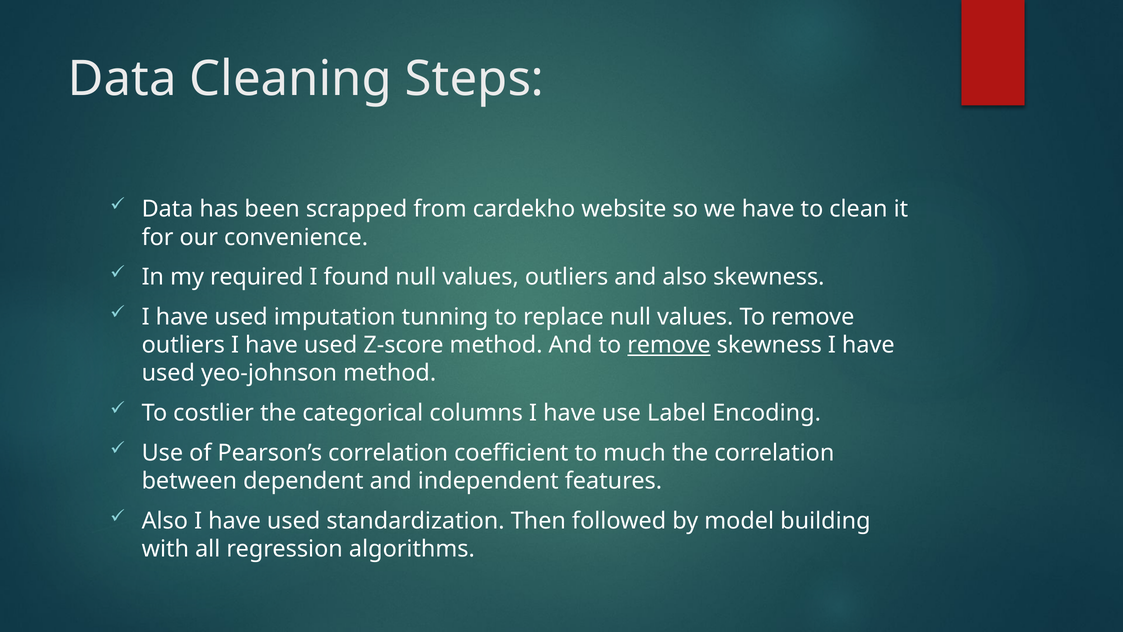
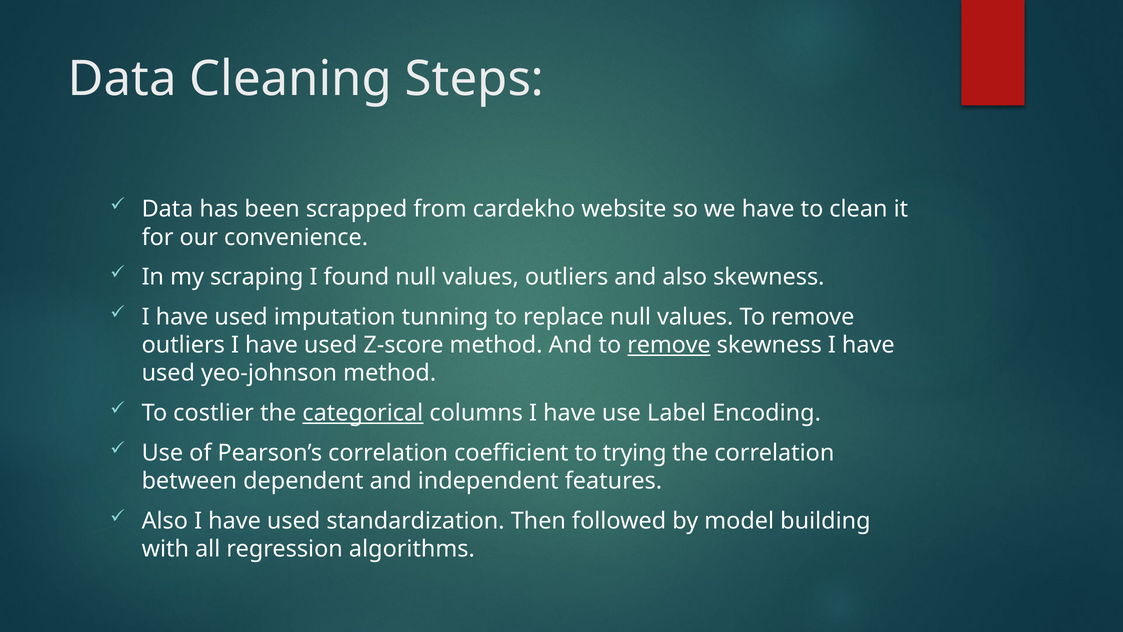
required: required -> scraping (257, 277)
categorical underline: none -> present (363, 413)
much: much -> trying (635, 453)
